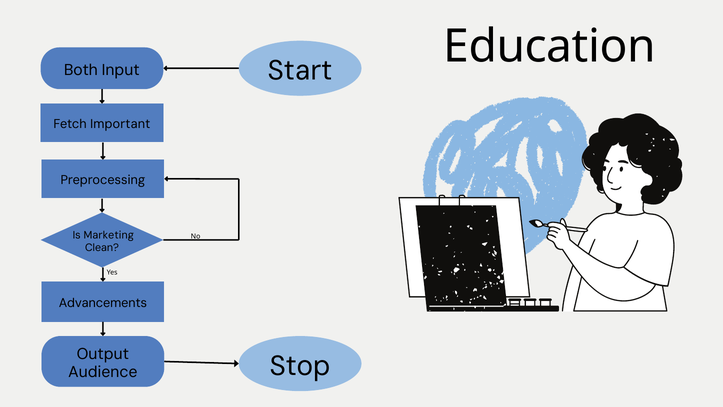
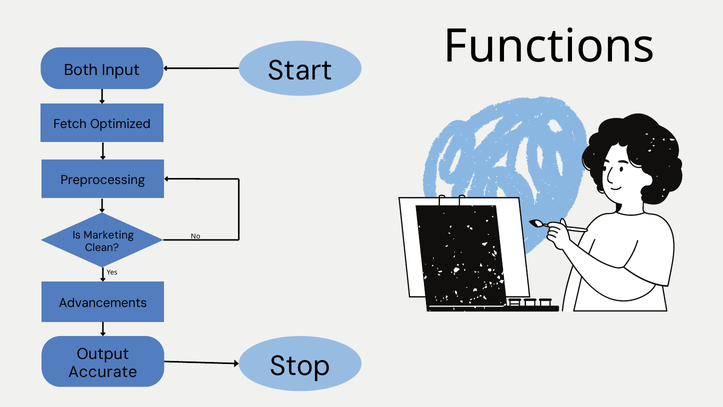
Education: Education -> Functions (549, 46)
Important: Important -> Optimized (120, 124)
Audience: Audience -> Accurate (103, 372)
